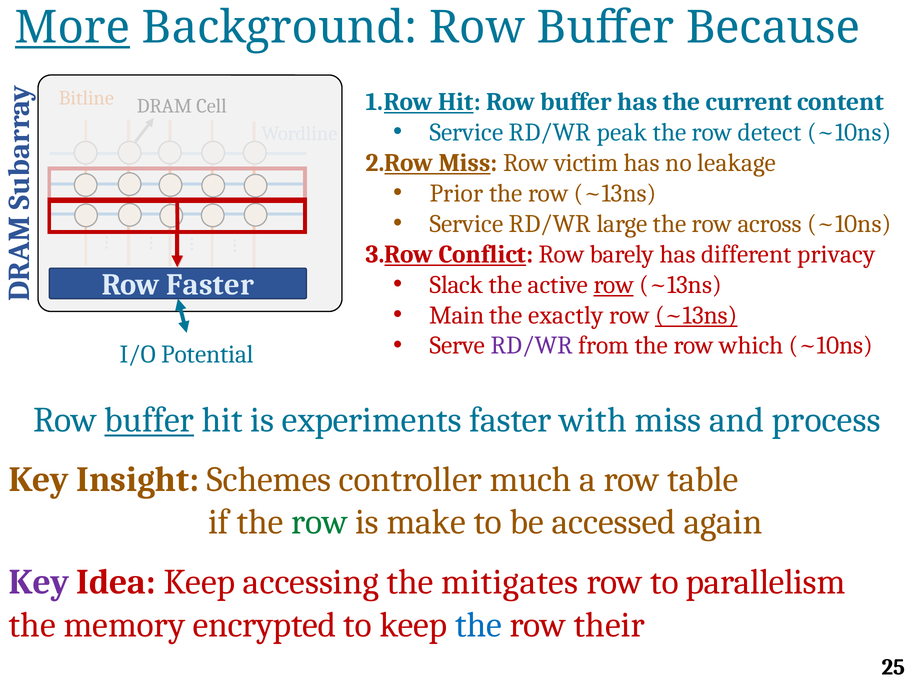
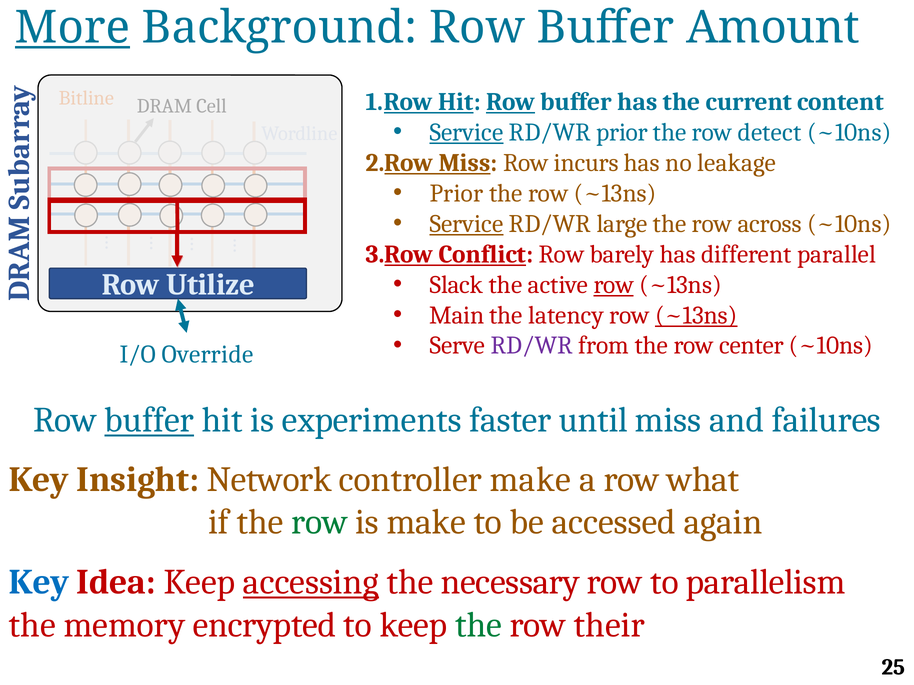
Because: Because -> Amount (773, 28)
Row underline: none -> present (511, 102)
Service underline: none -> present (467, 132)
RD/WR peak: peak -> prior (622, 132)
victim: victim -> incurs (586, 163)
Service underline: none -> present (467, 224)
privacy: privacy -> parallel (837, 254)
Row Faster: Faster -> Utilize (210, 285)
exactly: exactly -> latency (566, 315)
which: which -> center (752, 346)
Potential: Potential -> Override (207, 355)
with: with -> until (593, 420)
process: process -> failures (826, 420)
Schemes: Schemes -> Network (269, 480)
controller much: much -> make (530, 480)
table: table -> what (703, 480)
Key colour: purple -> blue (39, 583)
accessing underline: none -> present (311, 583)
mitigates: mitigates -> necessary (510, 583)
the colour: blue -> green (479, 625)
